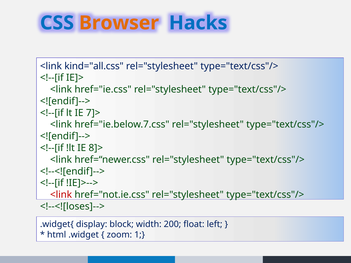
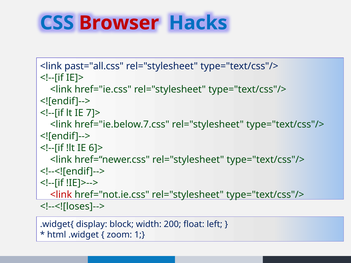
Browser colour: orange -> red (119, 23)
kind="all.css: kind="all.css -> past="all.css (94, 66)
8]>: 8]> -> 6]> (96, 148)
